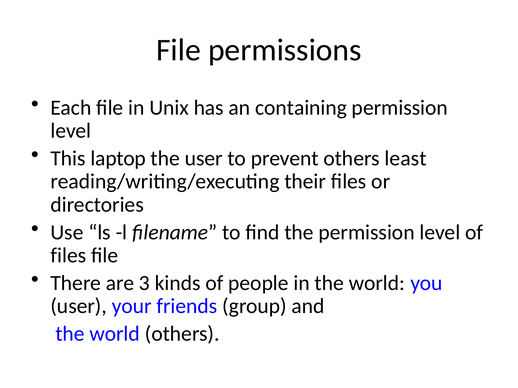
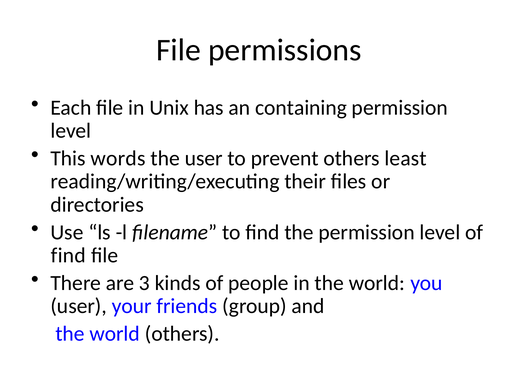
laptop: laptop -> words (118, 158)
files: files -> find (68, 256)
